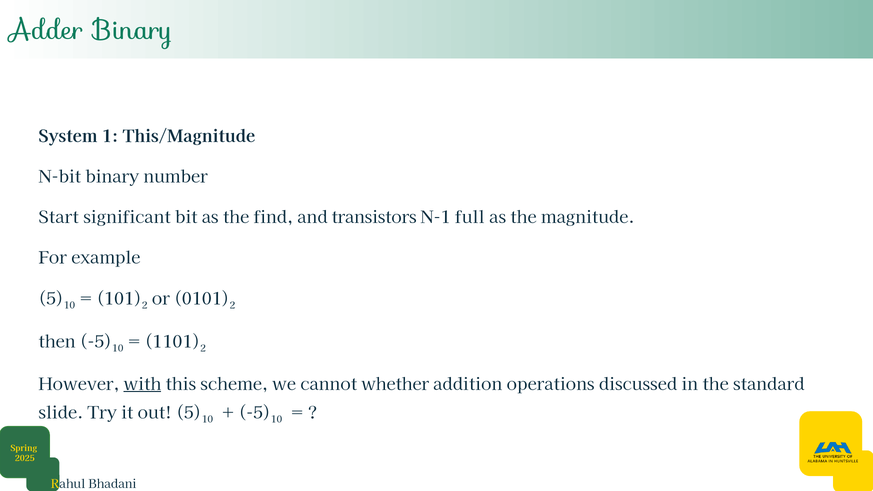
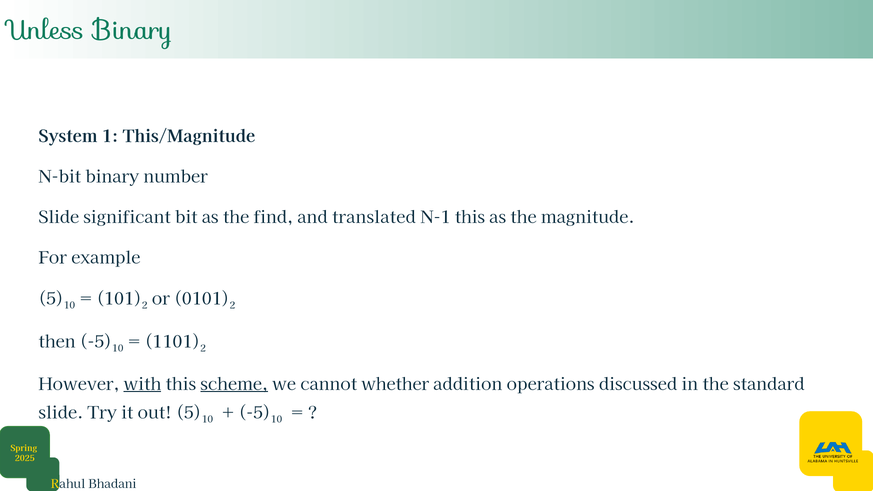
Adder: Adder -> Unless (46, 30)
Start: Start -> Slide (59, 218)
transistors: transistors -> translated (374, 218)
N-1 full: full -> this (470, 218)
scheme underline: none -> present (234, 384)
